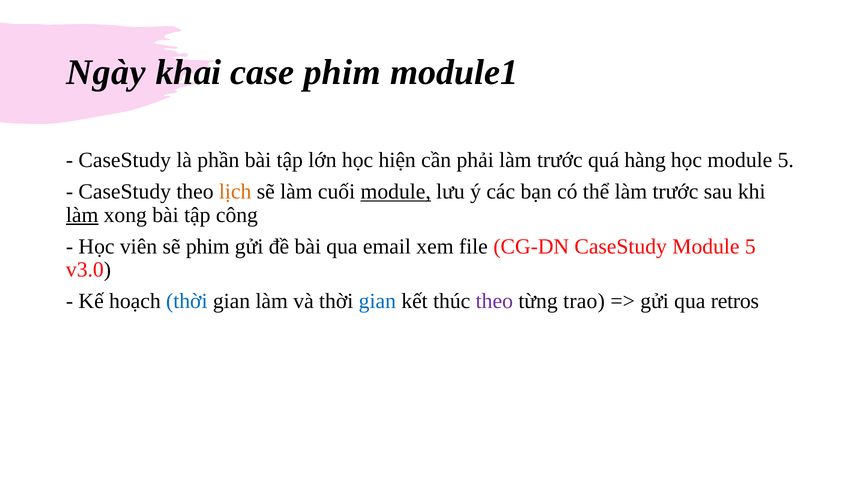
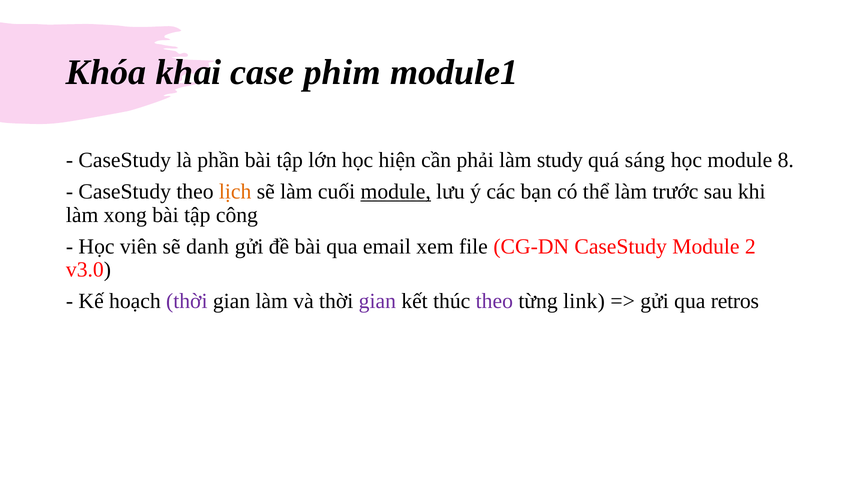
Ngày: Ngày -> Khóa (106, 73)
phải làm trước: trước -> study (560, 160)
hàng: hàng -> sáng (645, 160)
học module 5: 5 -> 8 (786, 160)
làm underline: present -> none (82, 215)
sẽ phim: phim -> danh (208, 247)
CaseStudy Module 5: 5 -> 2 (750, 247)
thời colour: blue -> purple (187, 301)
gian colour: blue -> purple (377, 301)
trao: trao -> link (584, 301)
